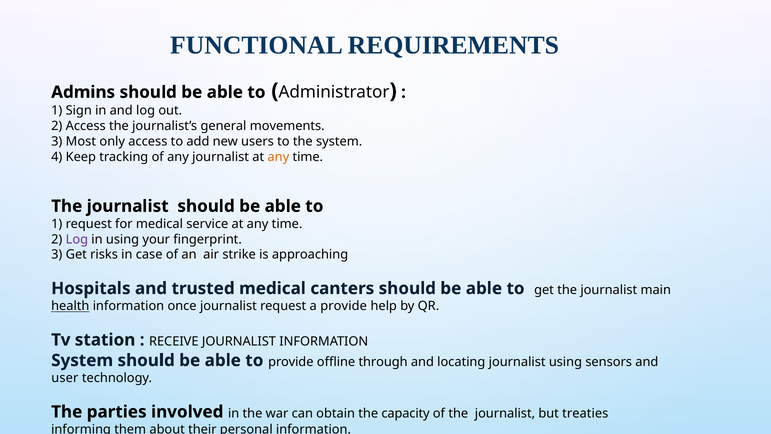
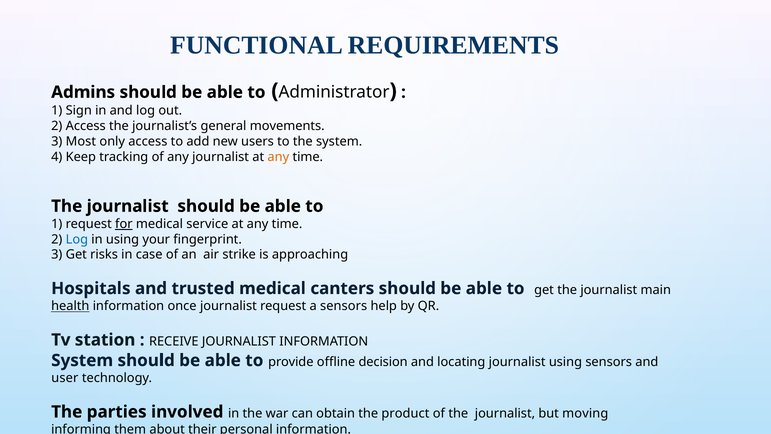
for underline: none -> present (124, 224)
Log colour: purple -> blue (77, 239)
a provide: provide -> sensors (344, 306)
through: through -> decision (383, 362)
capacity: capacity -> product (405, 413)
treaties: treaties -> moving (585, 413)
